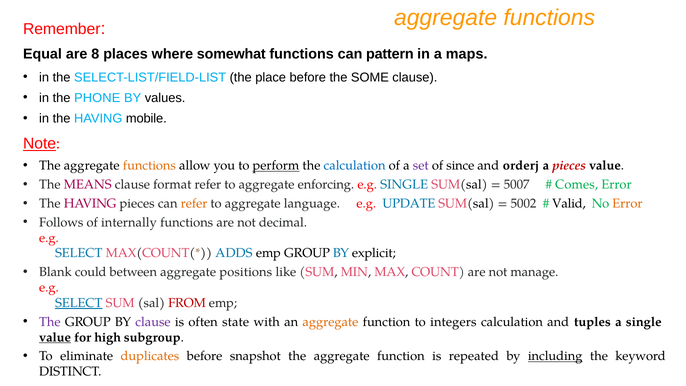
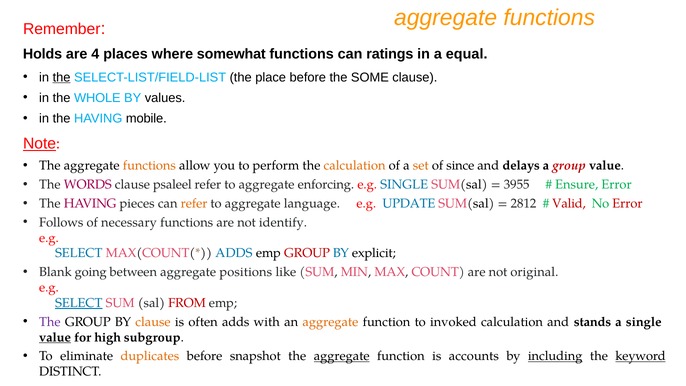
Equal: Equal -> Holds (43, 54)
8: 8 -> 4 (95, 54)
pattern: pattern -> ratings (390, 54)
maps: maps -> equal (467, 54)
the underline: none -> present (62, 77)
PHONE: PHONE -> WHOLE (97, 98)
perform underline: present -> none (276, 166)
calculation colour: blue -> orange (355, 166)
set colour: purple -> orange (421, 166)
orderj: orderj -> delays (521, 166)
a pieces: pieces -> group (569, 166)
MEANS: MEANS -> WORDS (88, 185)
format: format -> psaleel (172, 185)
5007: 5007 -> 3955 (517, 185)
Comes: Comes -> Ensure (577, 185)
5002: 5002 -> 2812 (524, 203)
Valid colour: black -> red (569, 203)
Error colour: orange -> red (627, 203)
internally: internally -> necessary (129, 222)
decimal: decimal -> identify (283, 222)
GROUP colour: black -> red (307, 253)
could: could -> going (91, 272)
manage: manage -> original (534, 272)
clause colour: purple -> orange (153, 322)
often state: state -> adds (236, 322)
integers: integers -> invoked (453, 322)
tuples: tuples -> stands (593, 322)
aggregate underline: none -> present (342, 356)
repeated: repeated -> accounts (474, 356)
keyword underline: none -> present (641, 356)
